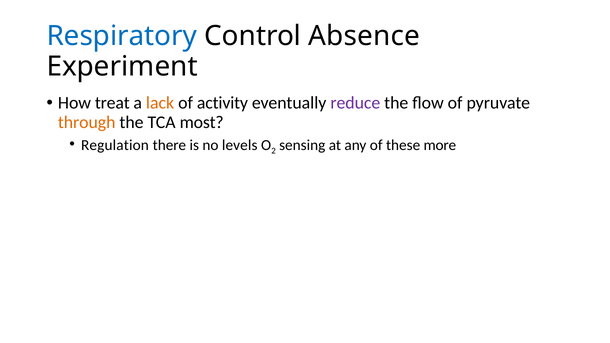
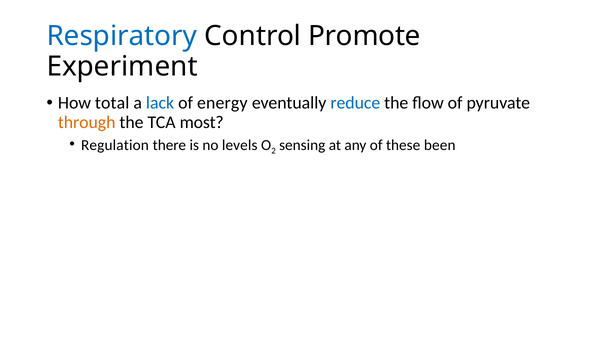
Absence: Absence -> Promote (364, 36)
treat: treat -> total (112, 103)
lack colour: orange -> blue (160, 103)
activity: activity -> energy (222, 103)
reduce colour: purple -> blue (355, 103)
more: more -> been (440, 145)
